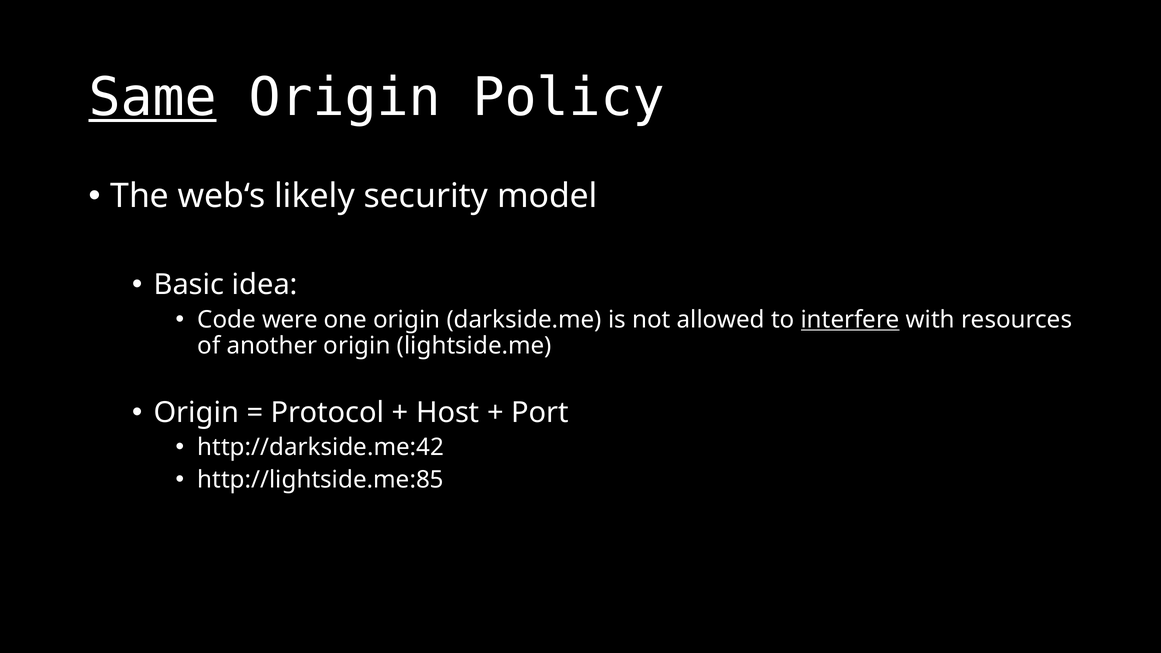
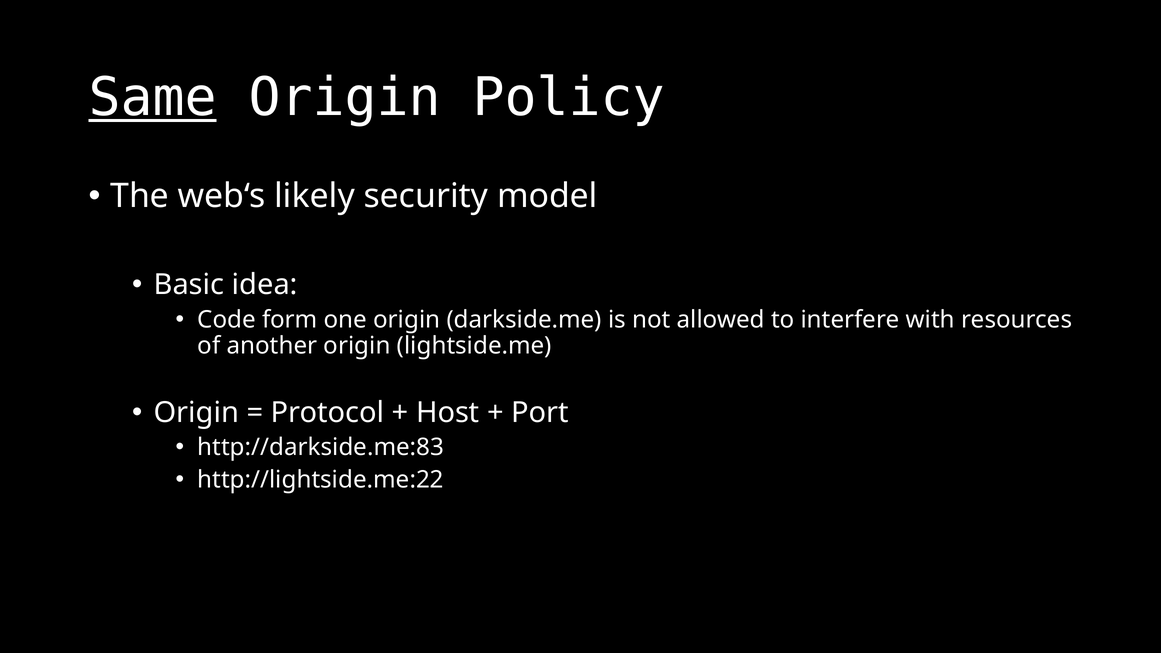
were: were -> form (290, 320)
interfere underline: present -> none (850, 320)
http://darkside.me:42: http://darkside.me:42 -> http://darkside.me:83 (321, 448)
http://lightside.me:85: http://lightside.me:85 -> http://lightside.me:22 (321, 480)
